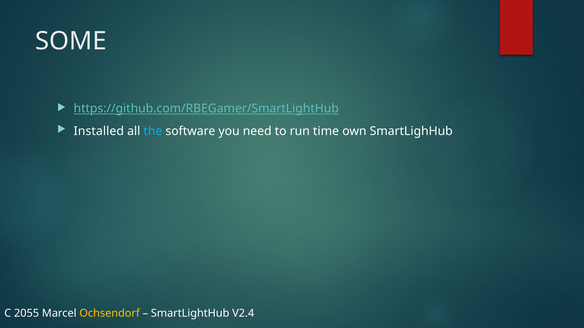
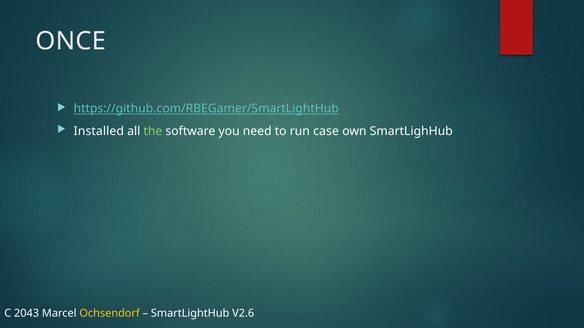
SOME: SOME -> ONCE (71, 41)
the colour: light blue -> light green (153, 131)
time: time -> case (326, 131)
2055: 2055 -> 2043 (27, 314)
V2.4: V2.4 -> V2.6 (243, 314)
